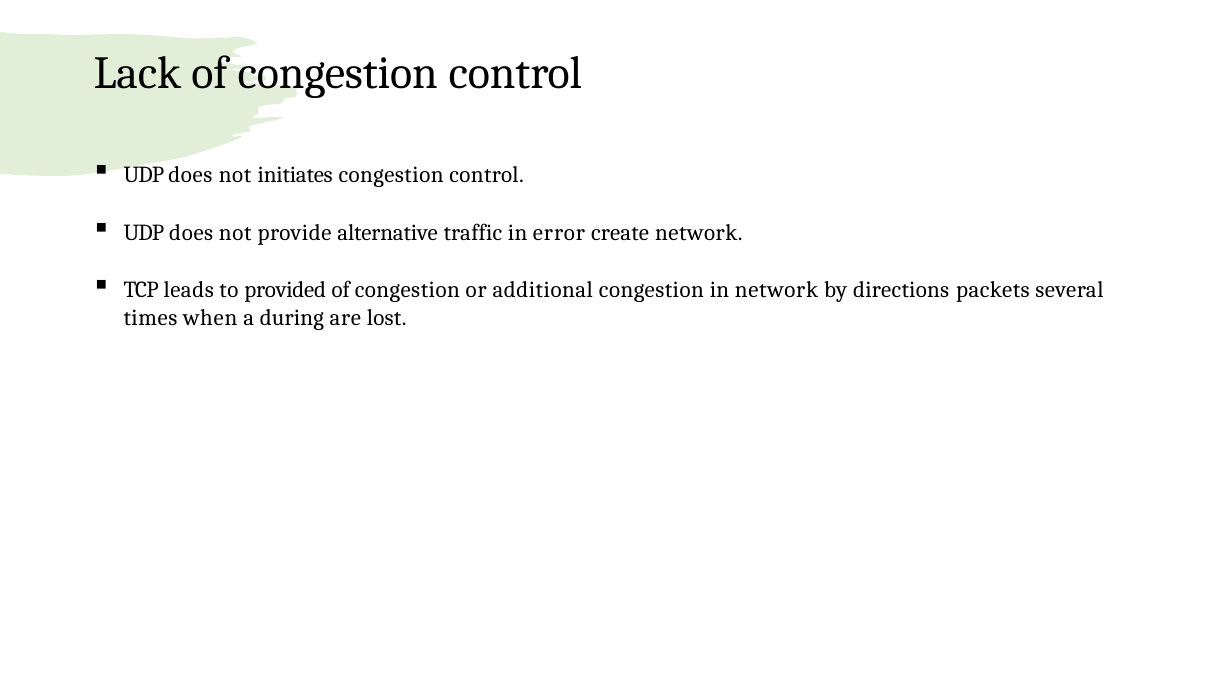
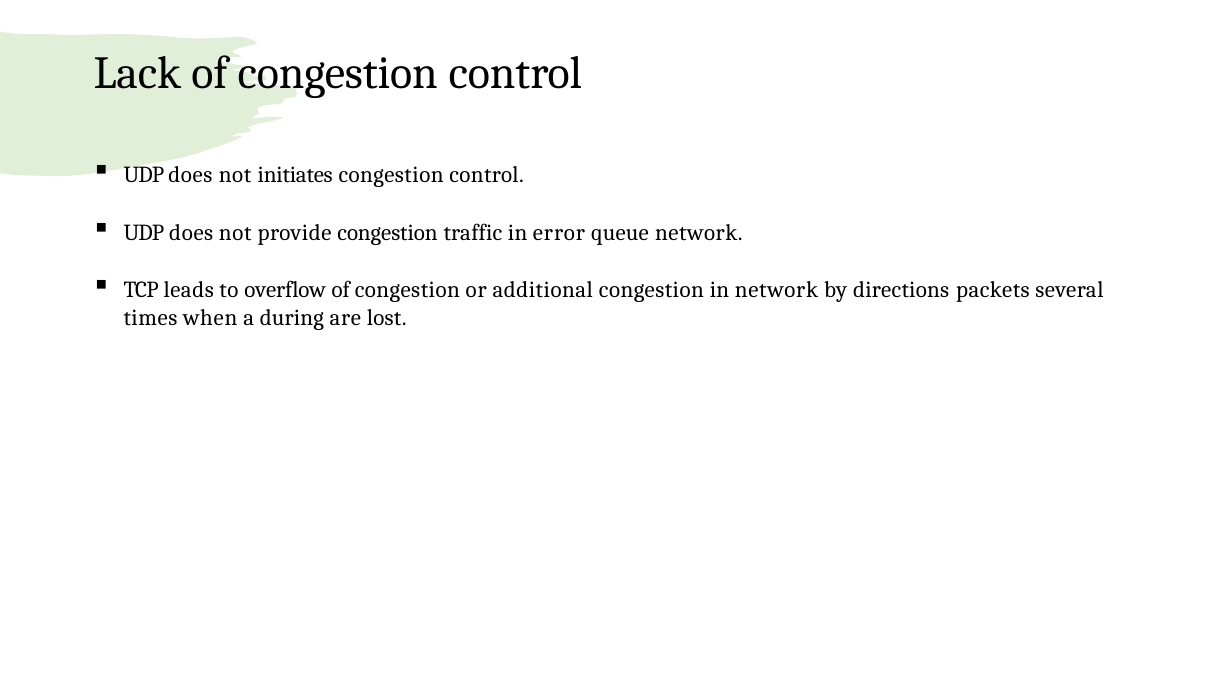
provide alternative: alternative -> congestion (388, 233)
create: create -> queue (620, 233)
provided: provided -> overflow (285, 290)
